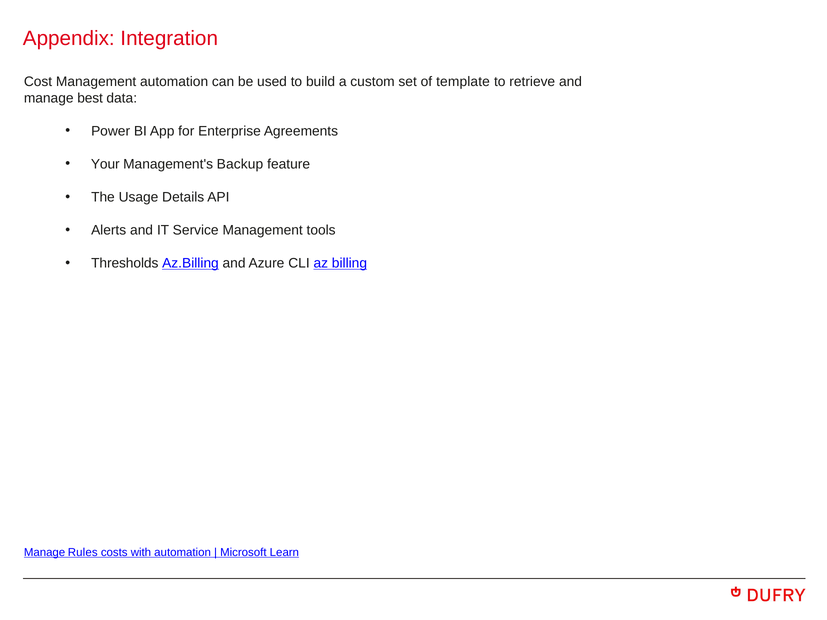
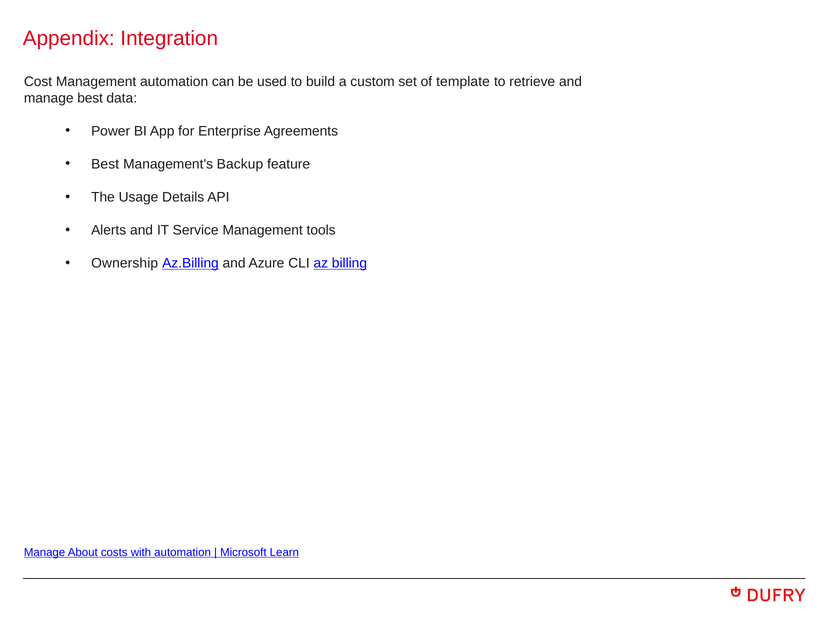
Your: Your -> Best (105, 164)
Thresholds: Thresholds -> Ownership (125, 263)
Rules: Rules -> About (83, 553)
